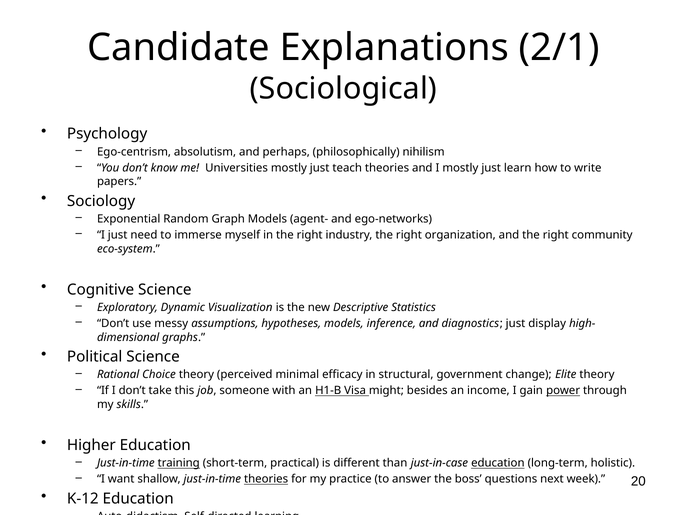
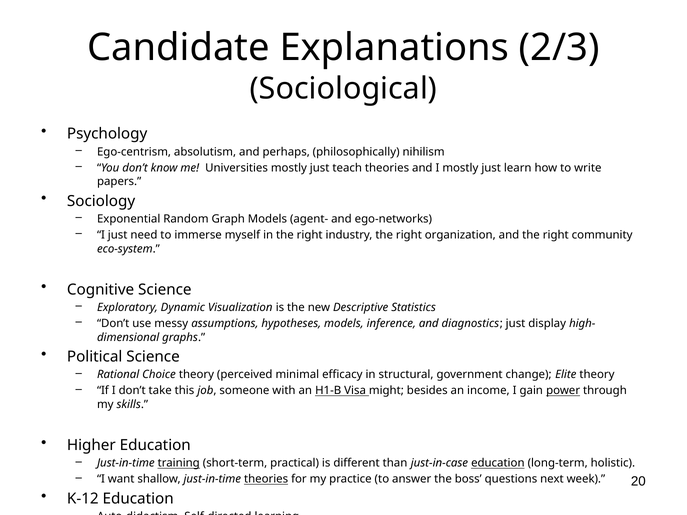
2/1: 2/1 -> 2/3 (559, 48)
